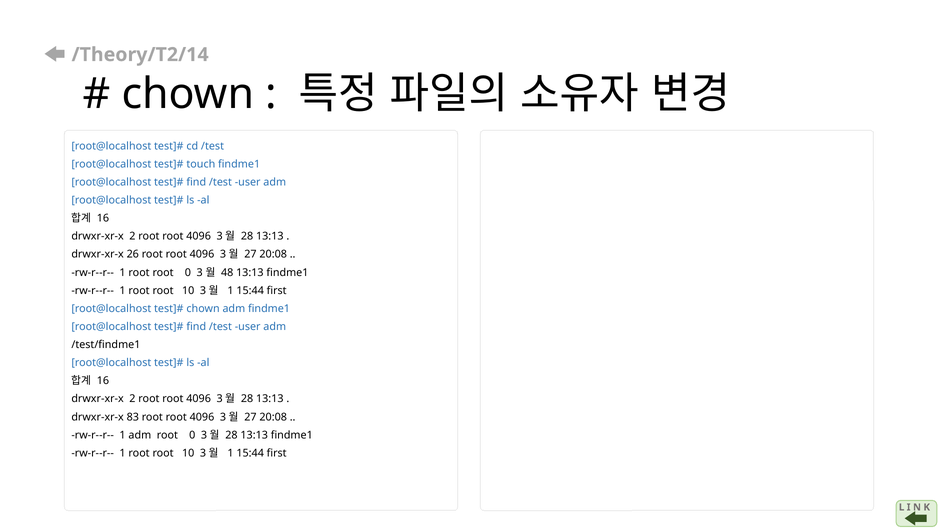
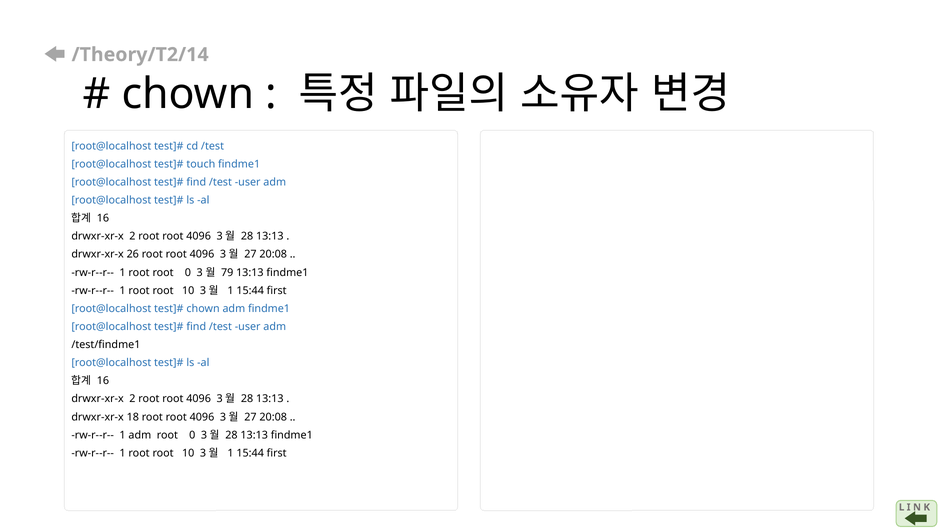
48: 48 -> 79 (227, 272)
83: 83 -> 18 (133, 417)
